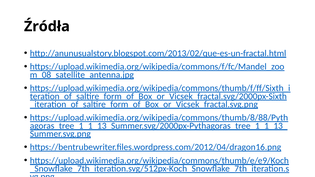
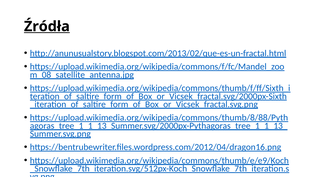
Źródła underline: none -> present (47, 26)
